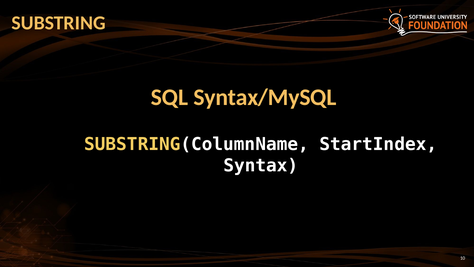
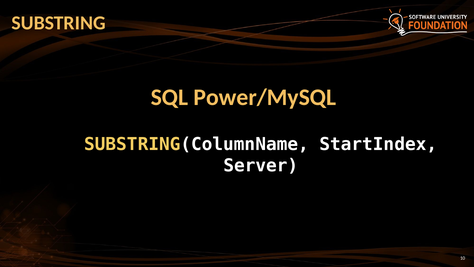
Syntax/MySQL: Syntax/MySQL -> Power/MySQL (265, 97)
Syntax: Syntax -> Server (261, 165)
